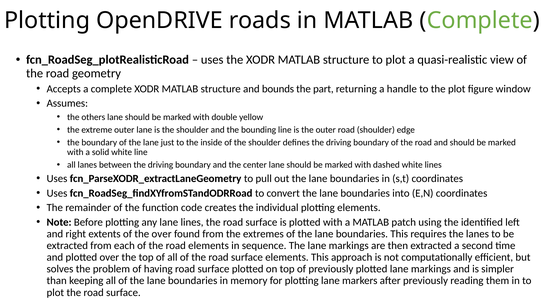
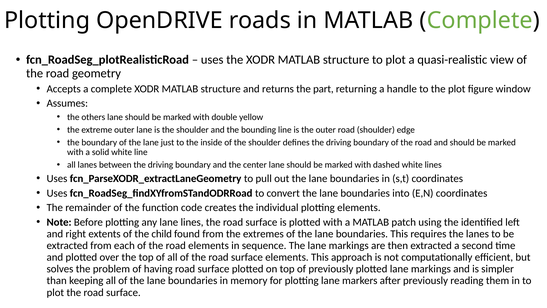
bounds: bounds -> returns (278, 89)
the over: over -> child (162, 234)
